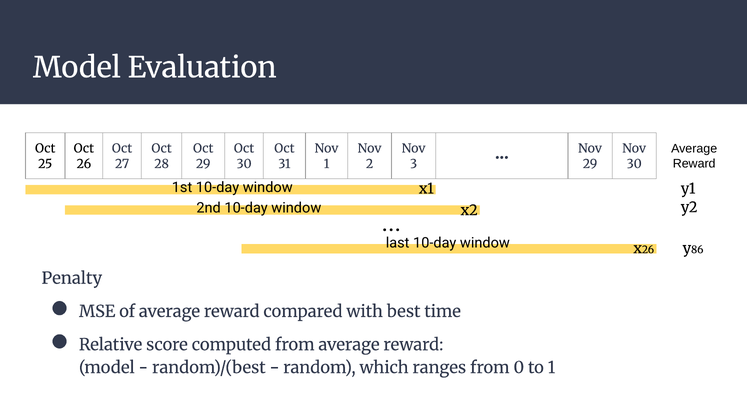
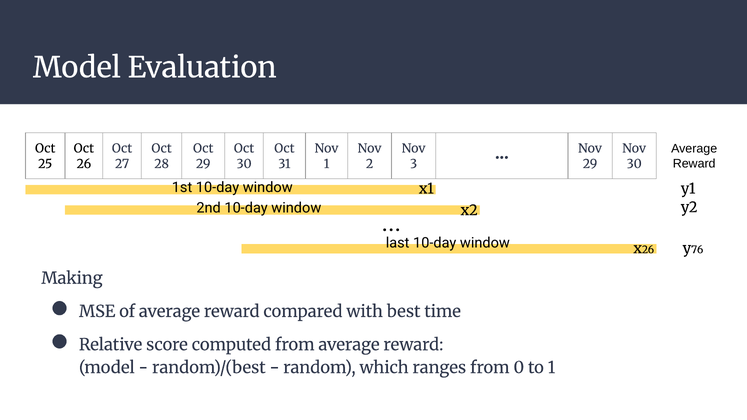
86: 86 -> 76 (697, 250)
Penalty: Penalty -> Making (72, 278)
